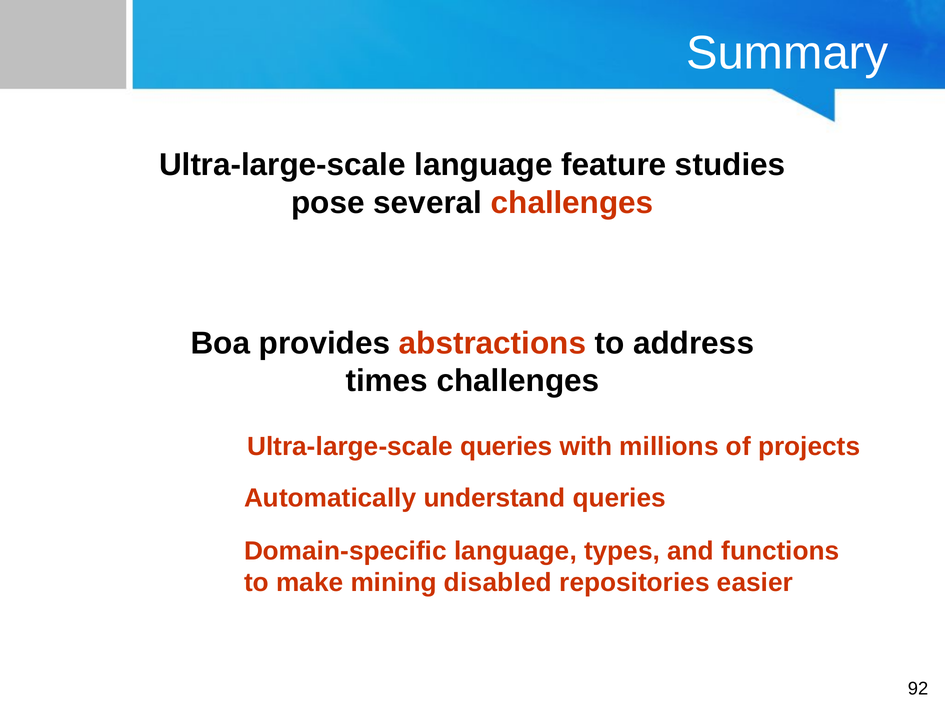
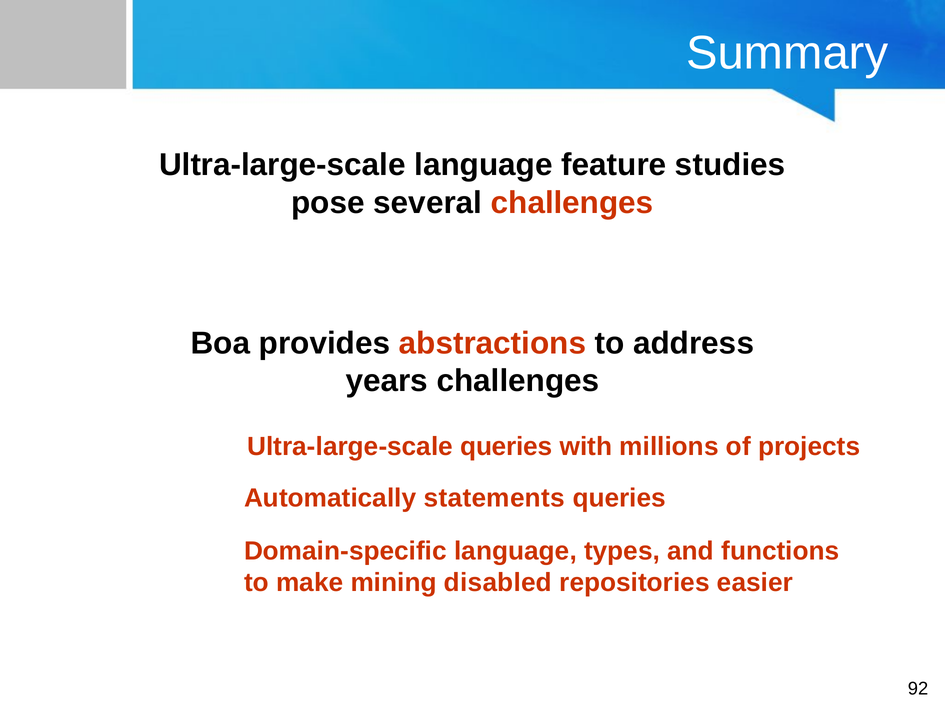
times: times -> years (387, 381)
understand: understand -> statements (494, 498)
